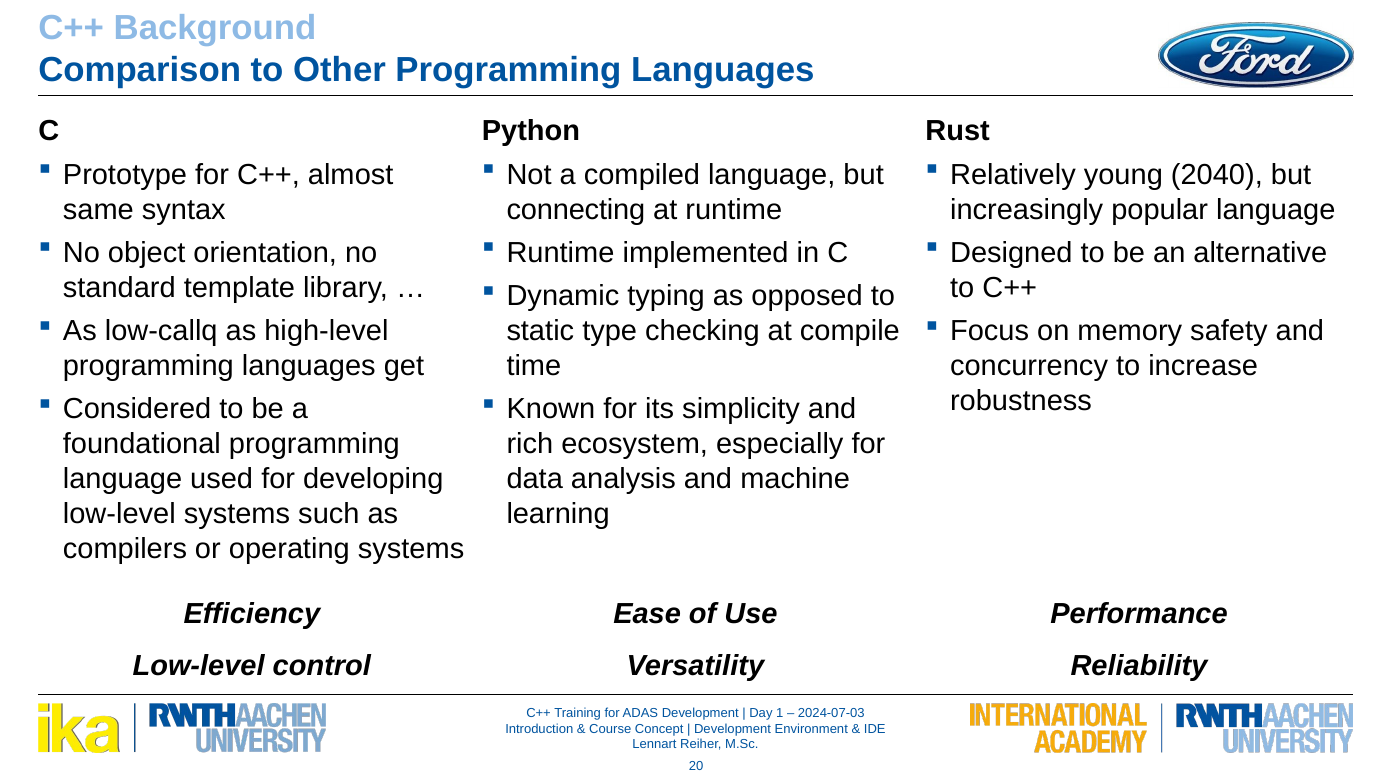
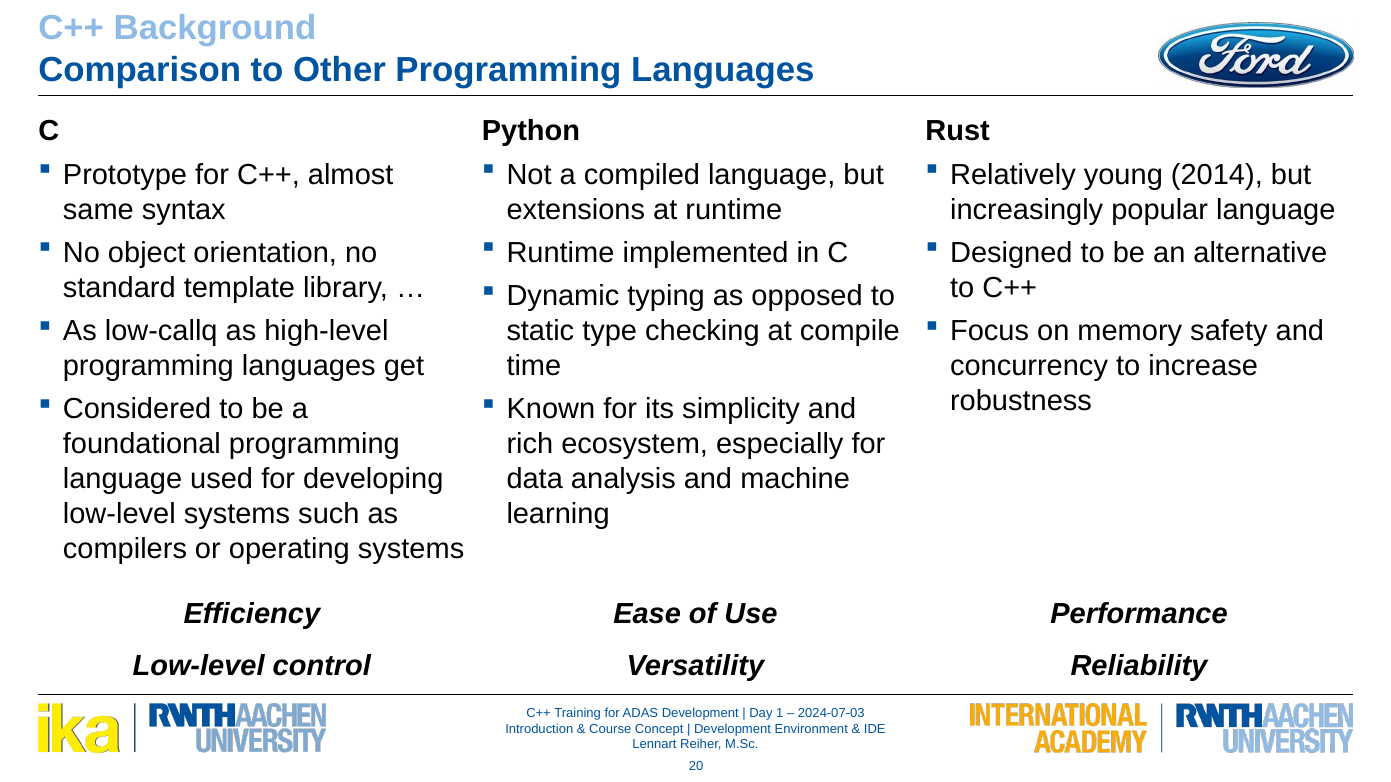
2040: 2040 -> 2014 (1217, 175)
connecting: connecting -> extensions (576, 210)
